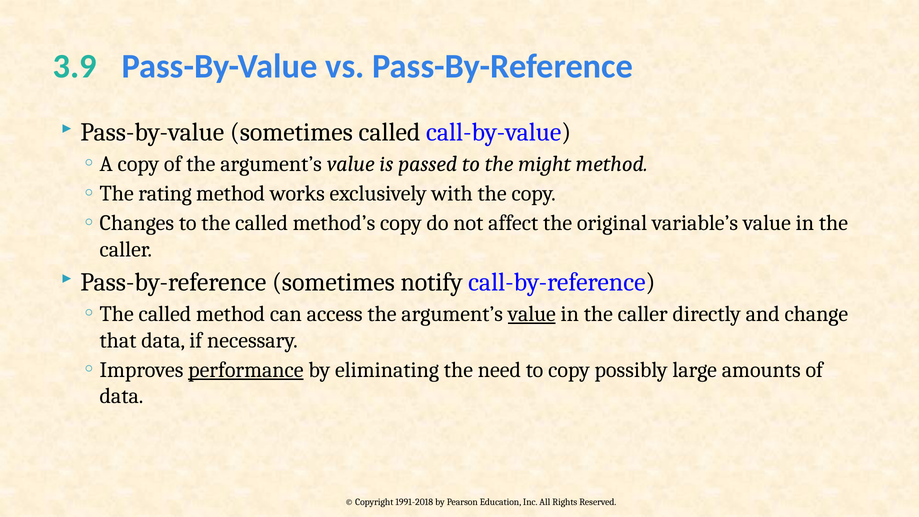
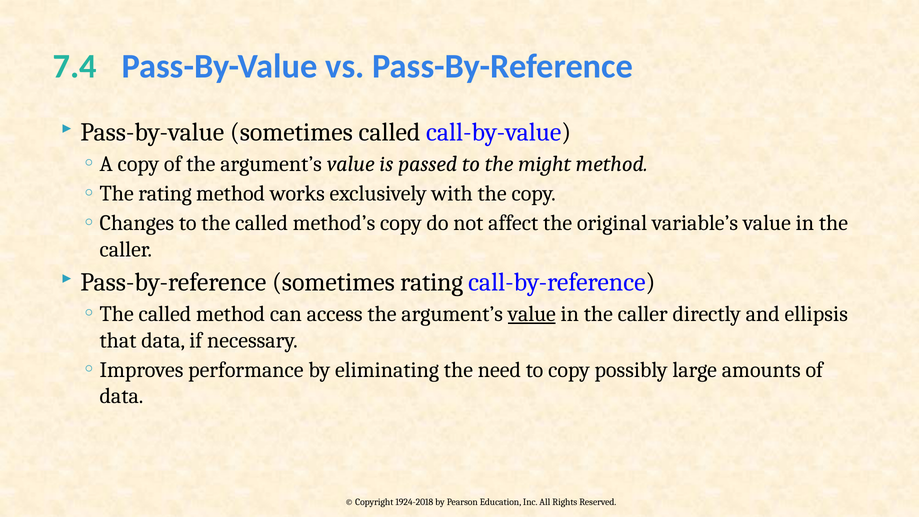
3.9: 3.9 -> 7.4 (75, 66)
sometimes notify: notify -> rating (432, 282)
change: change -> ellipsis (816, 314)
performance underline: present -> none (246, 370)
1991-2018: 1991-2018 -> 1924-2018 (414, 502)
